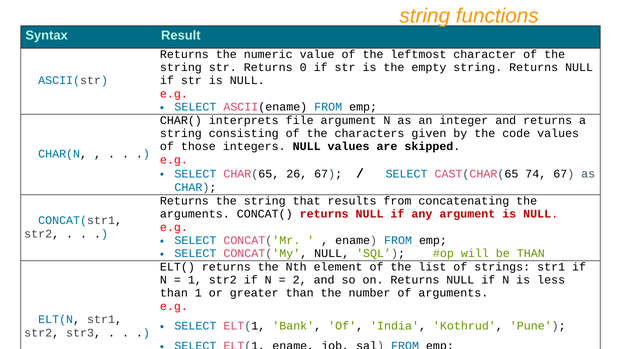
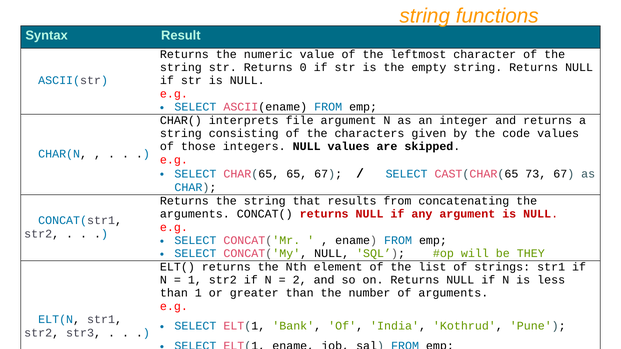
26: 26 -> 65 (297, 174)
74: 74 -> 73 (536, 174)
be THAN: THAN -> THEY (531, 254)
